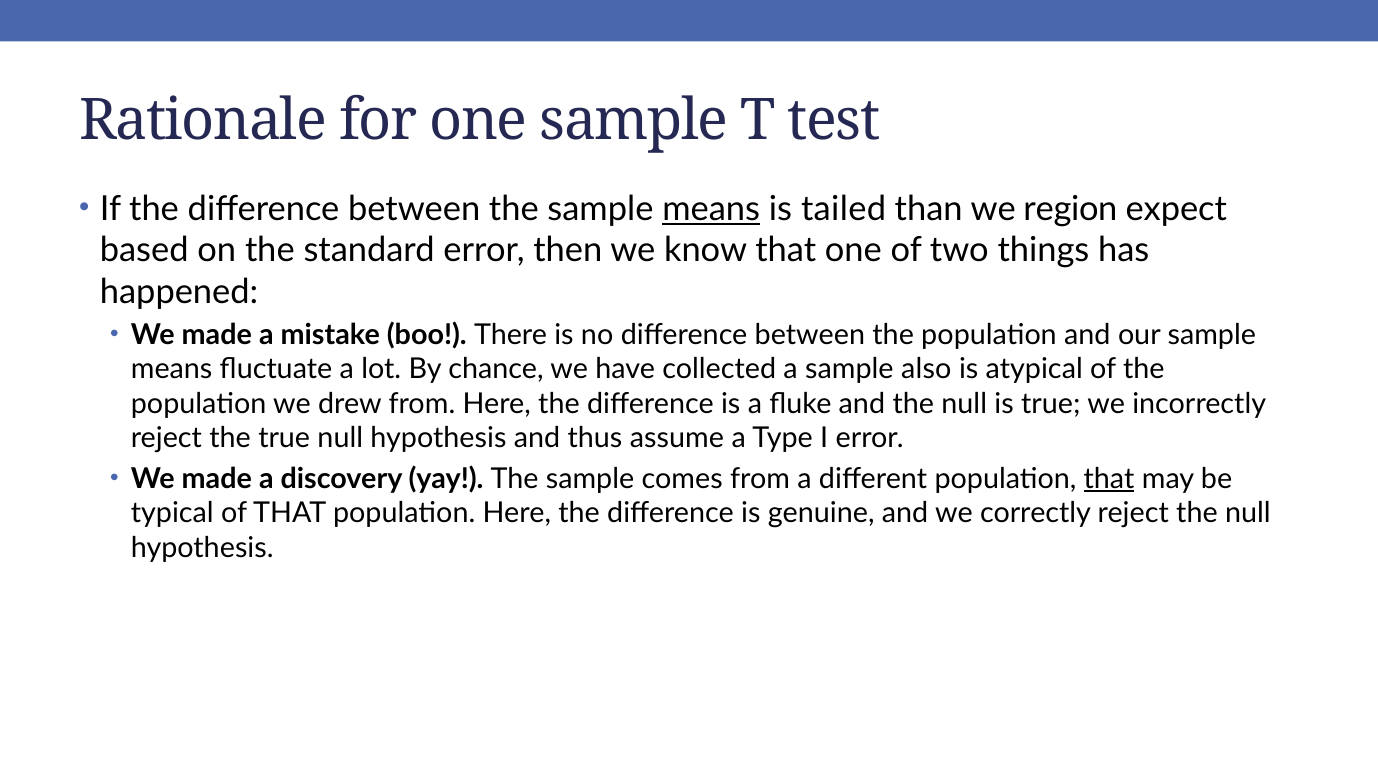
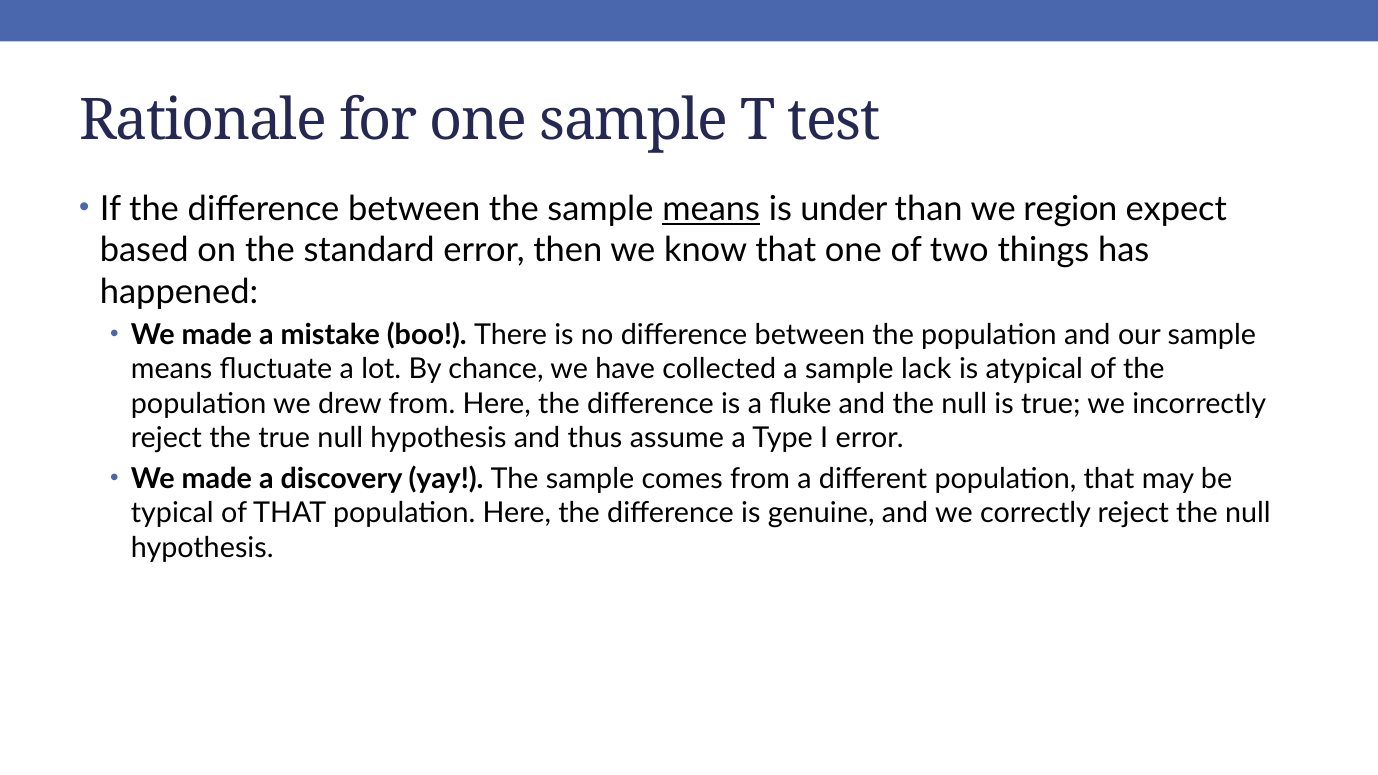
tailed: tailed -> under (844, 209)
also: also -> lack (926, 370)
that underline: present -> none (1109, 479)
